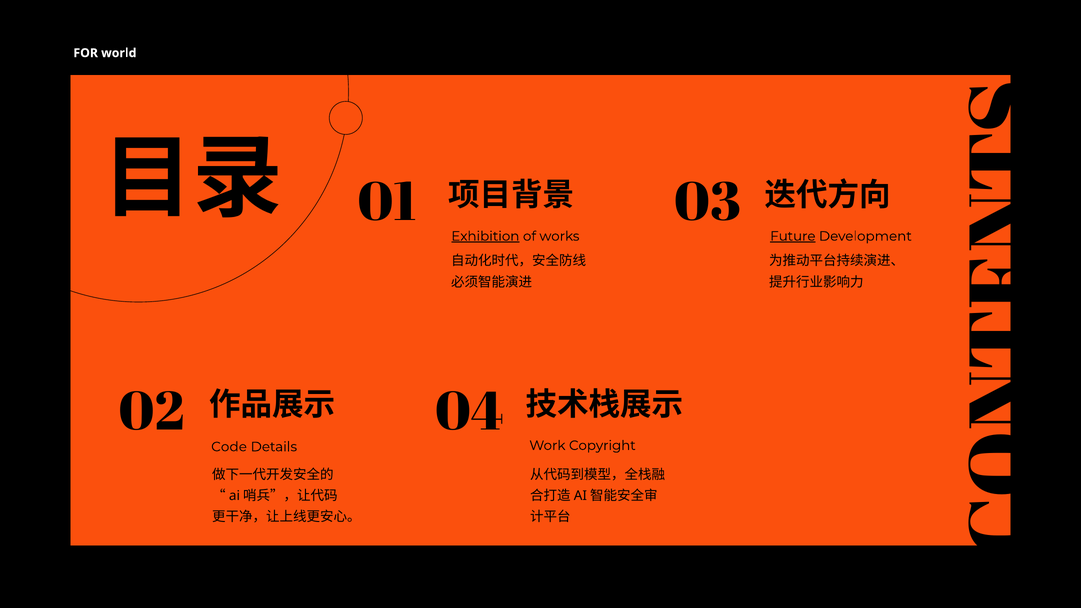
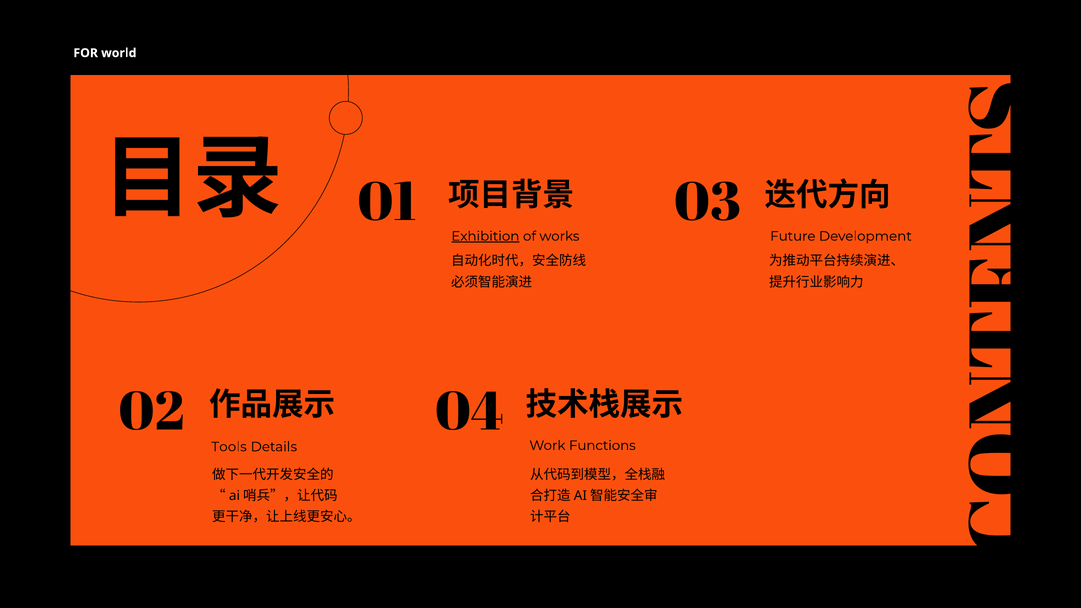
Future underline: present -> none (793, 236)
Copyright: Copyright -> Functions (602, 446)
Code: Code -> Tools (229, 447)
